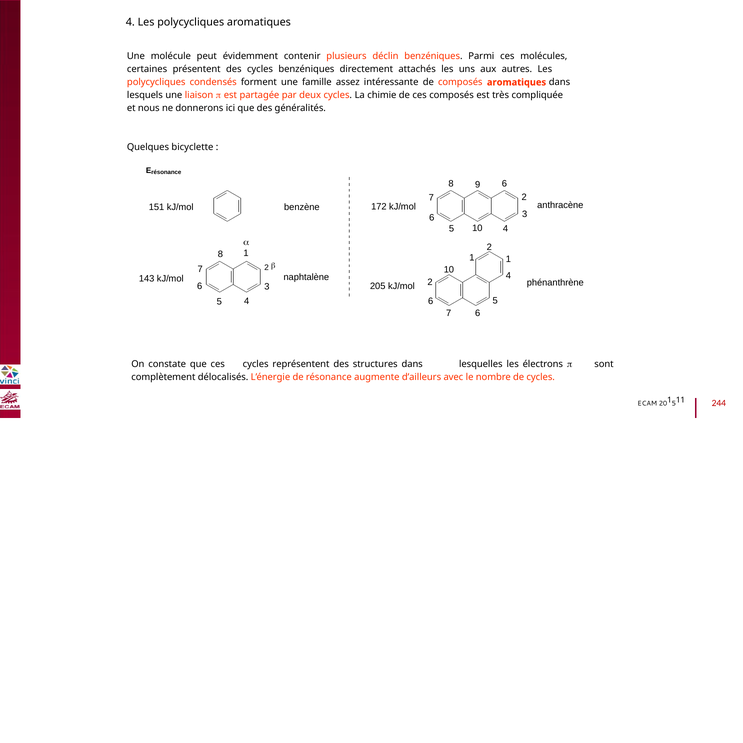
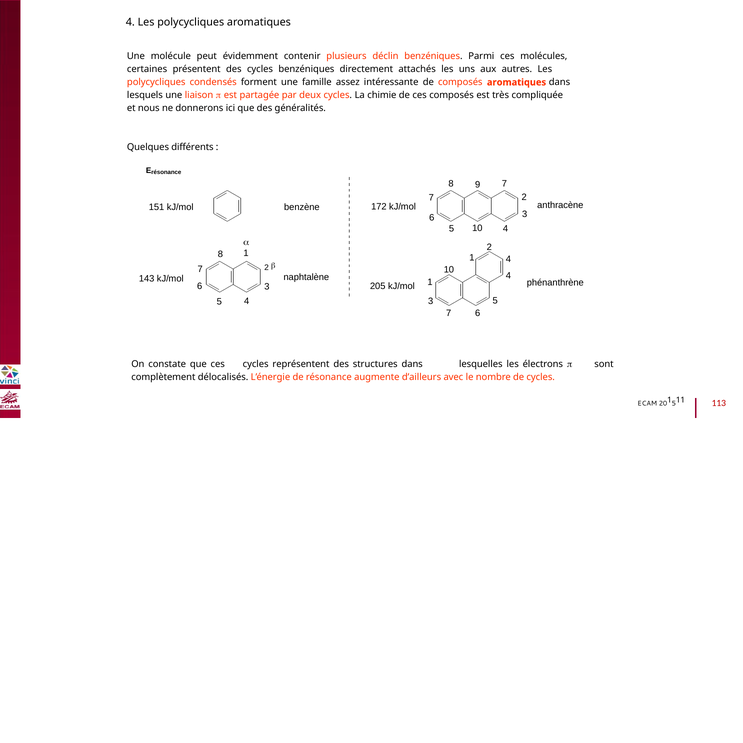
bicyclette: bicyclette -> différents (192, 147)
8 6: 6 -> 7 (504, 184)
1 1: 1 -> 4 (508, 259)
kJ/mol 2: 2 -> 1 (430, 282)
4 6: 6 -> 3 (431, 301)
244: 244 -> 113 (719, 403)
